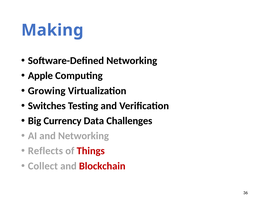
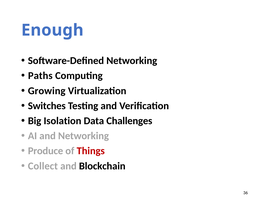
Making: Making -> Enough (52, 30)
Apple: Apple -> Paths (40, 76)
Currency: Currency -> Isolation (62, 121)
Reflects: Reflects -> Produce (46, 151)
Blockchain colour: red -> black (102, 166)
